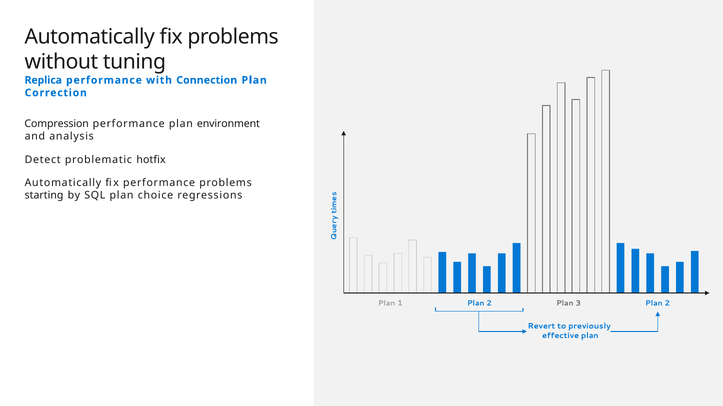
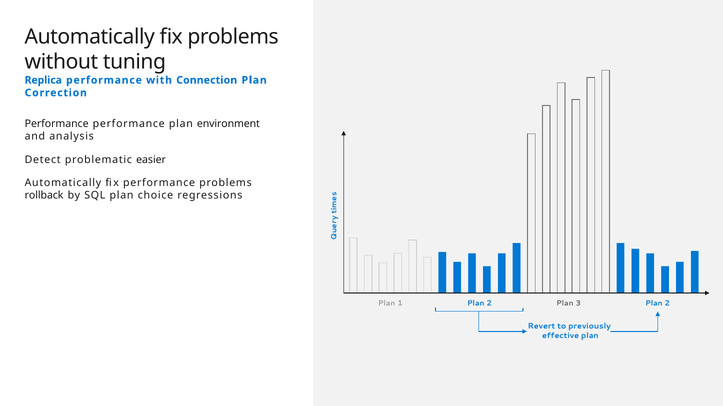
Compression: Compression -> Performance (57, 124)
hotfix: hotfix -> easier (151, 160)
starting: starting -> rollback (44, 196)
